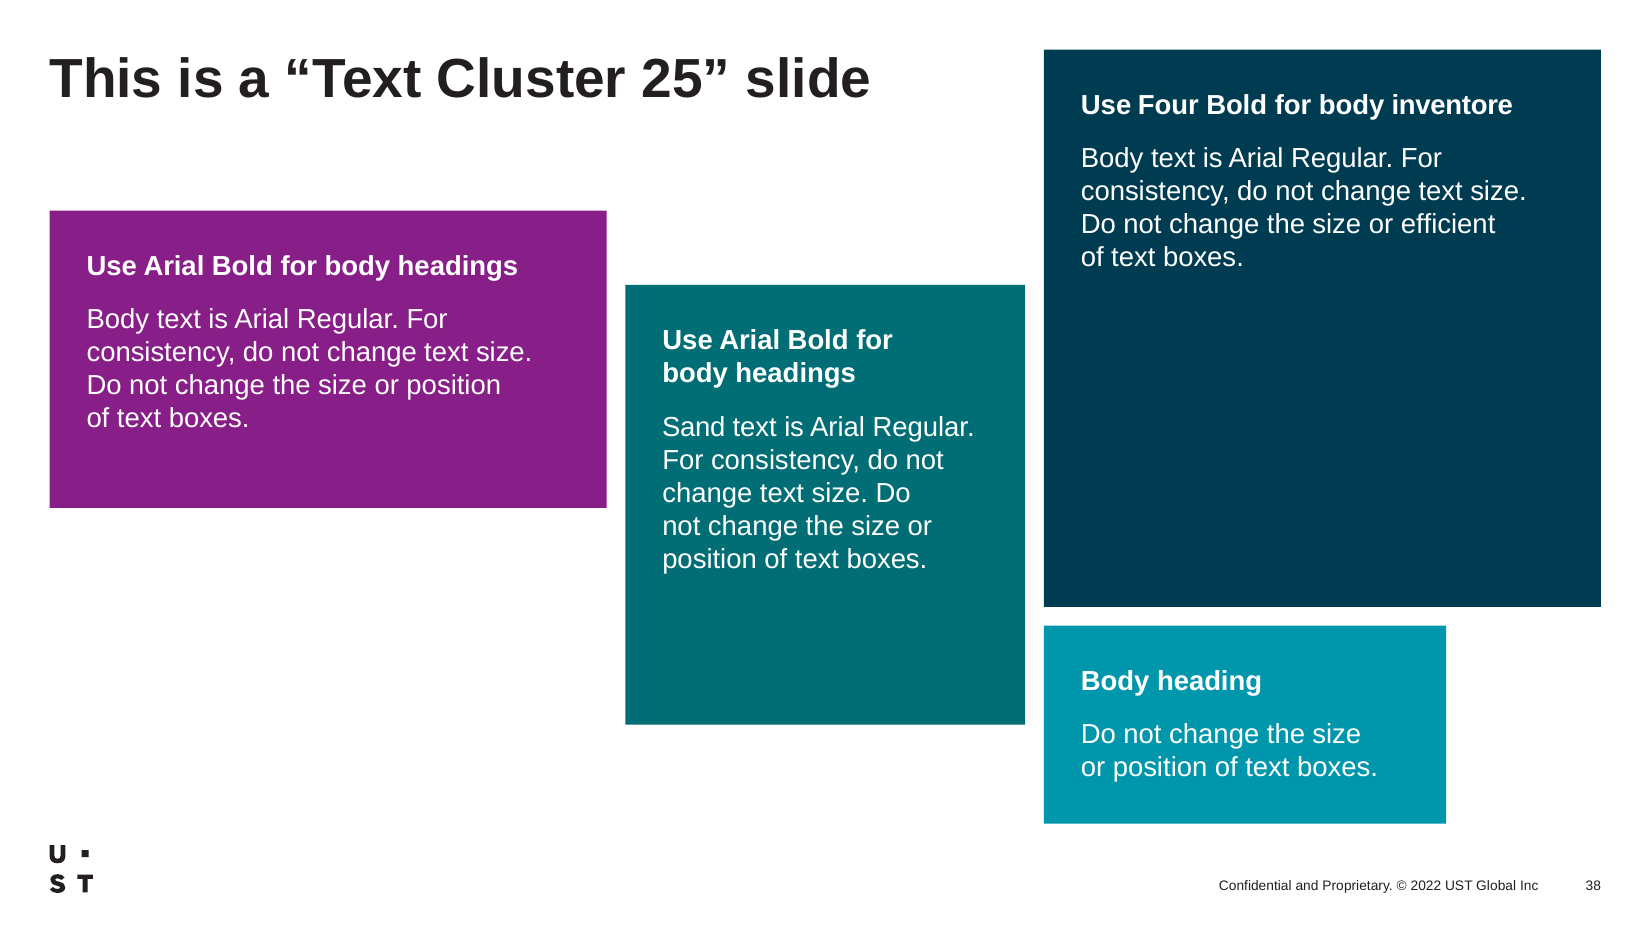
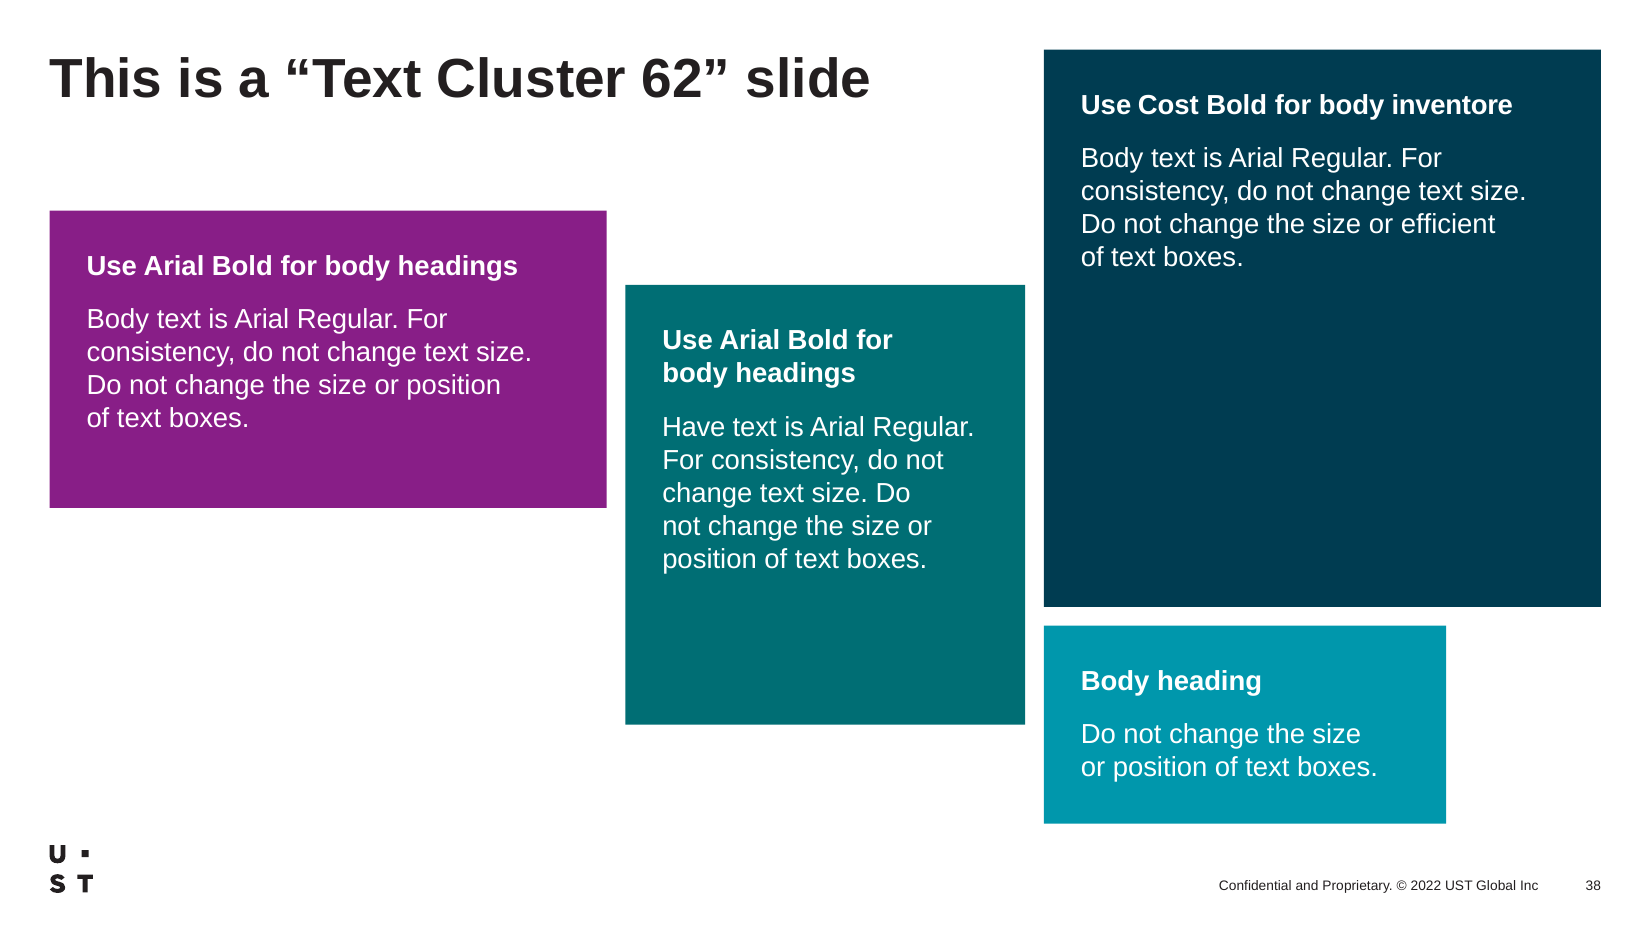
25: 25 -> 62 (686, 79)
Four: Four -> Cost (1168, 105)
Sand: Sand -> Have (694, 427)
